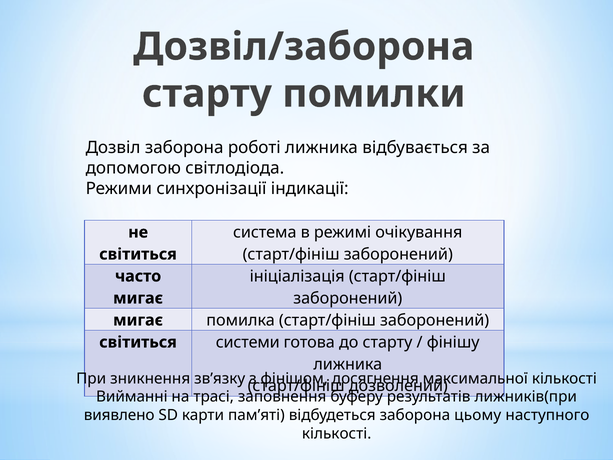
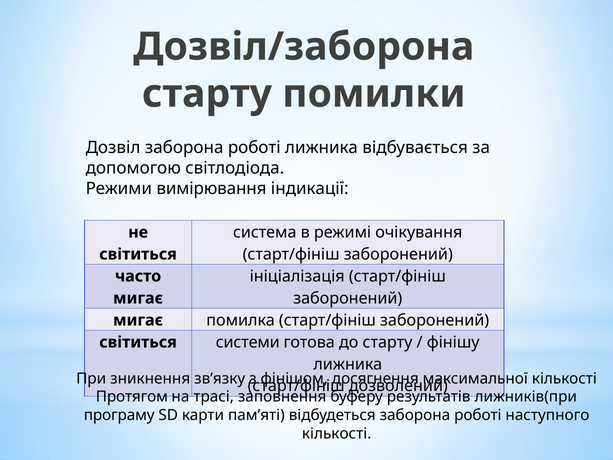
синхронізації: синхронізації -> вимірювання (211, 188)
Вийманні: Вийманні -> Протягом (132, 397)
виявлено: виявлено -> програму (119, 415)
відбудеться заборона цьому: цьому -> роботі (478, 415)
